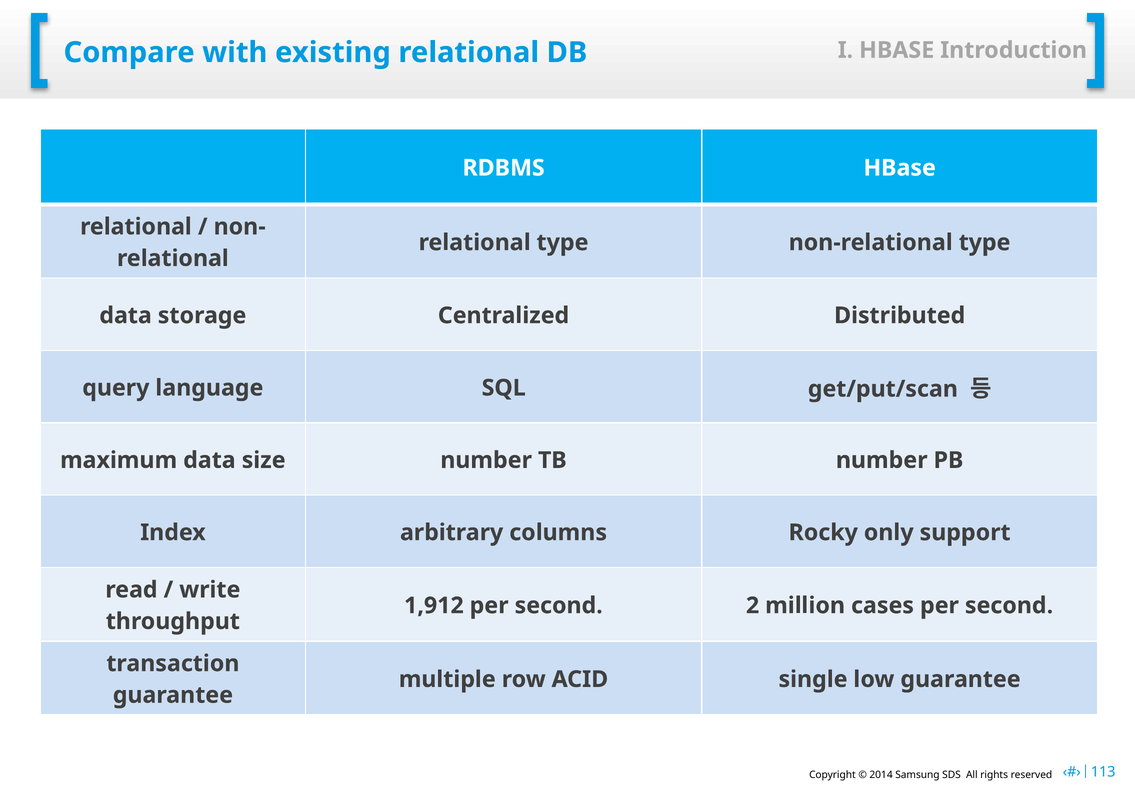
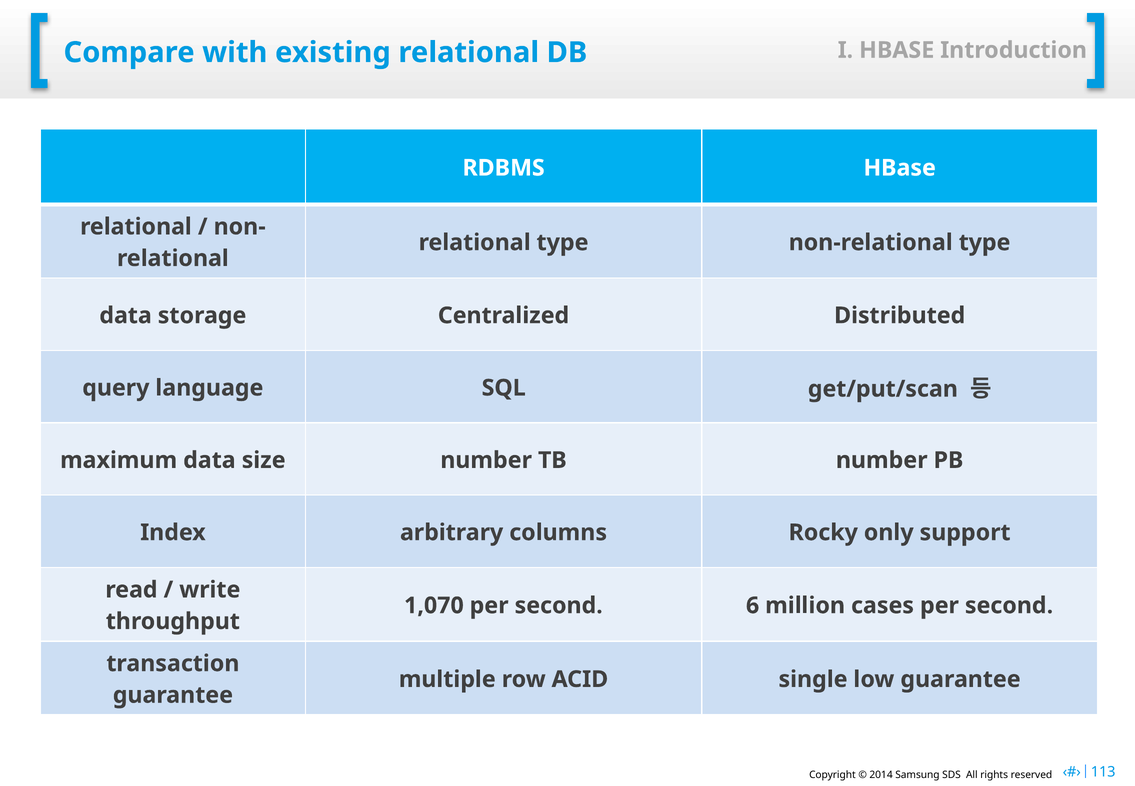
1,912: 1,912 -> 1,070 (434, 605)
2: 2 -> 6 (753, 605)
